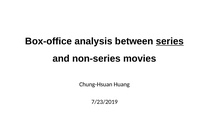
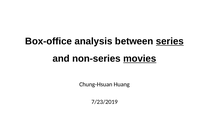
movies underline: none -> present (140, 58)
